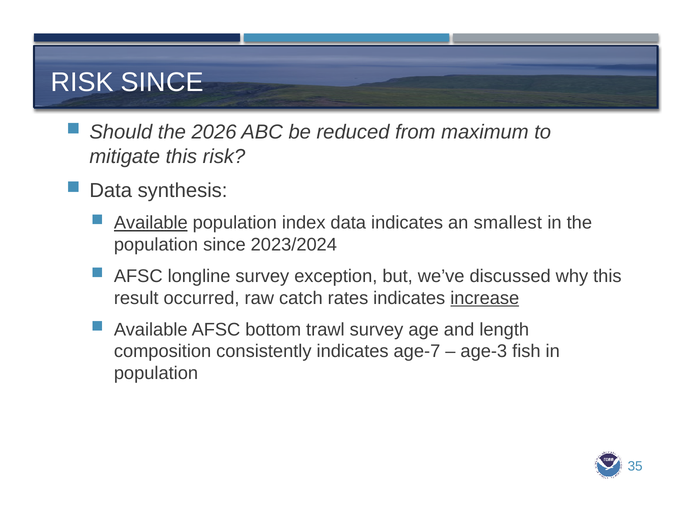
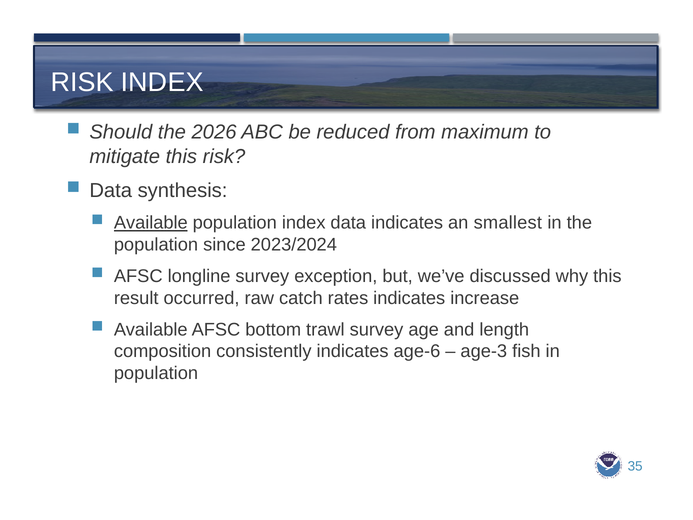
RISK SINCE: SINCE -> INDEX (162, 82)
increase underline: present -> none (485, 298)
age-7: age-7 -> age-6 (417, 351)
